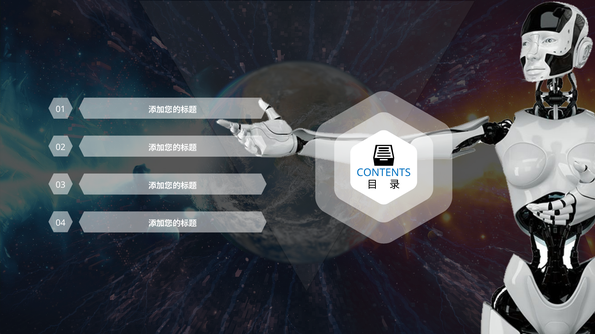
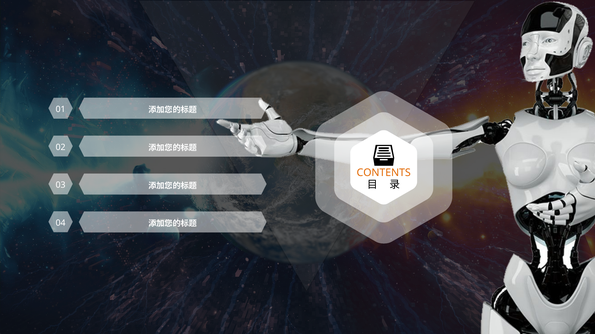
CONTENTS colour: blue -> orange (384, 173)
